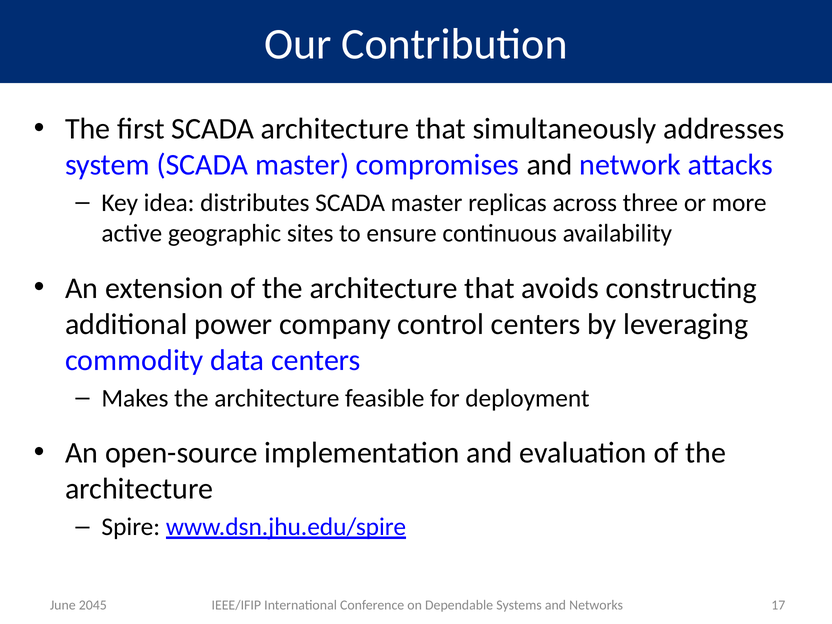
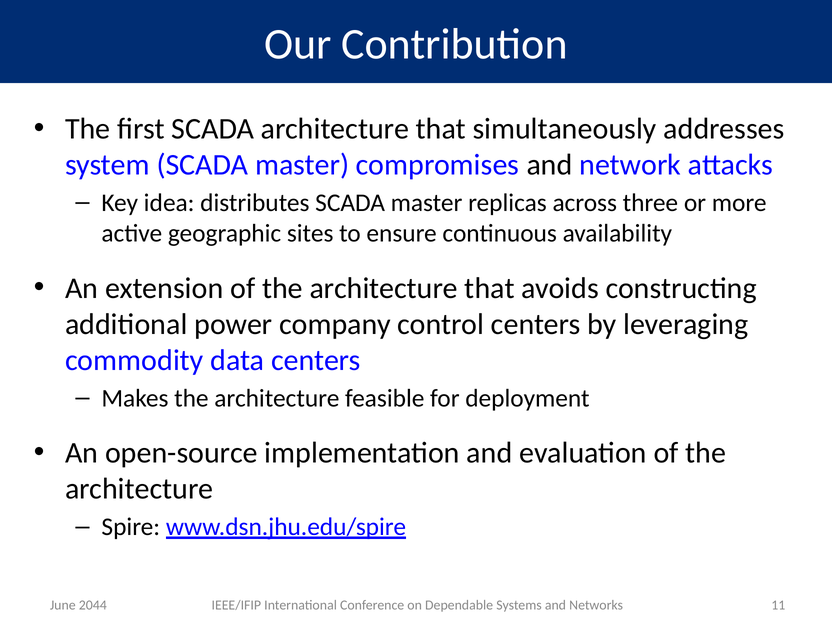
17: 17 -> 11 (778, 605)
2045: 2045 -> 2044 (93, 605)
